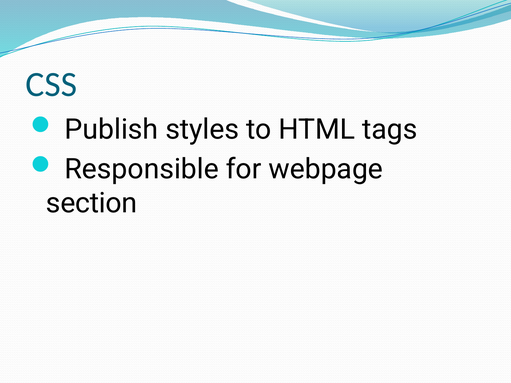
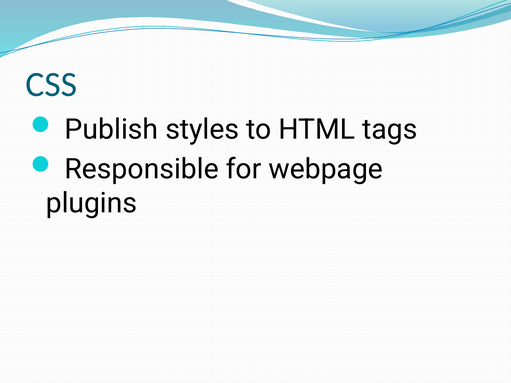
section: section -> plugins (91, 203)
